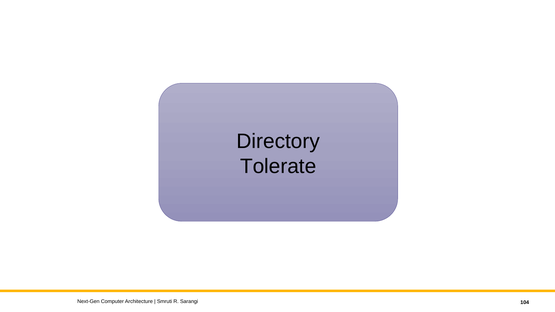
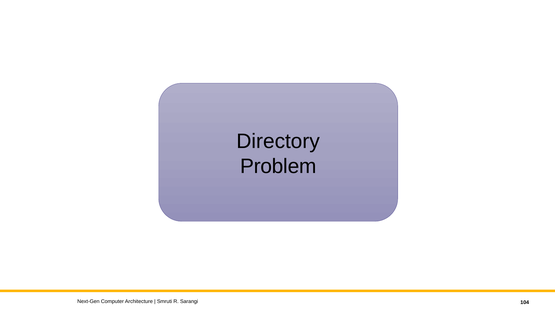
Tolerate: Tolerate -> Problem (278, 166)
